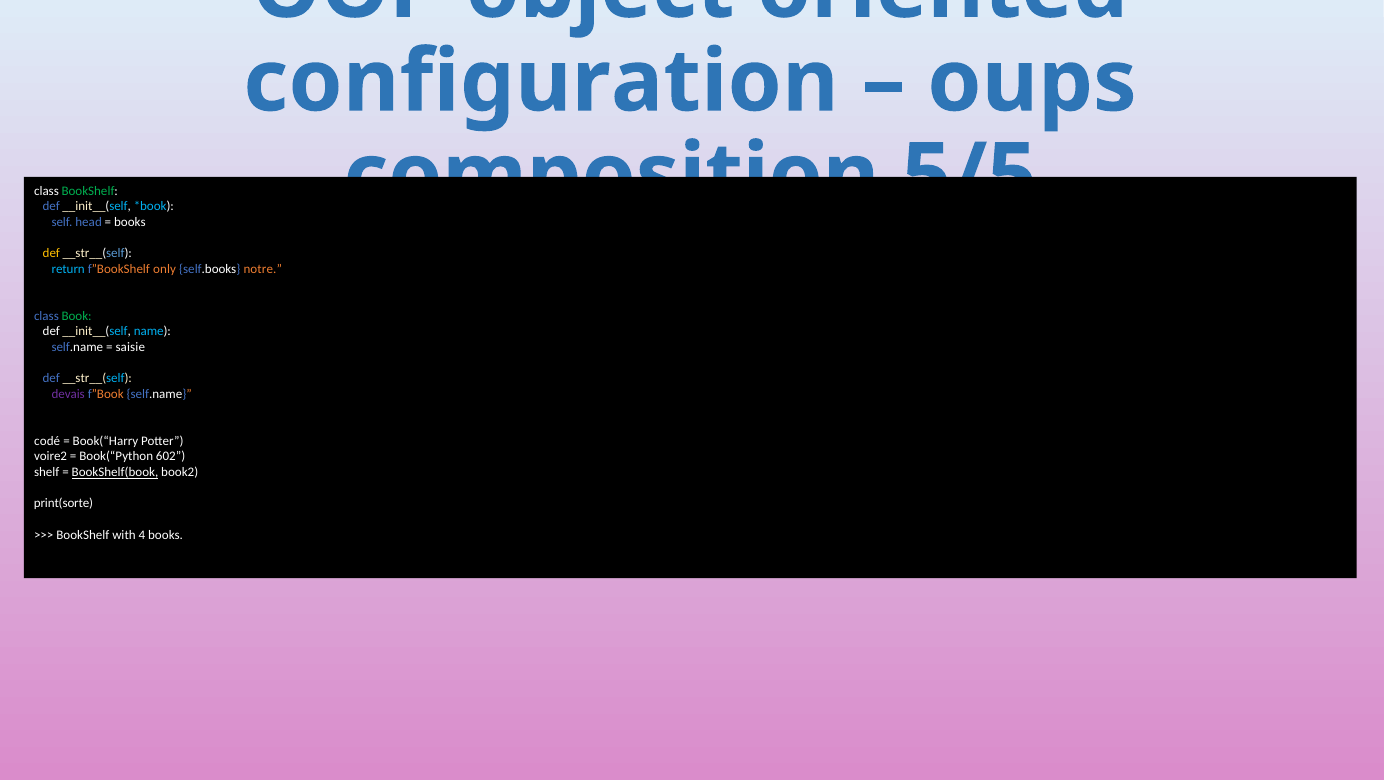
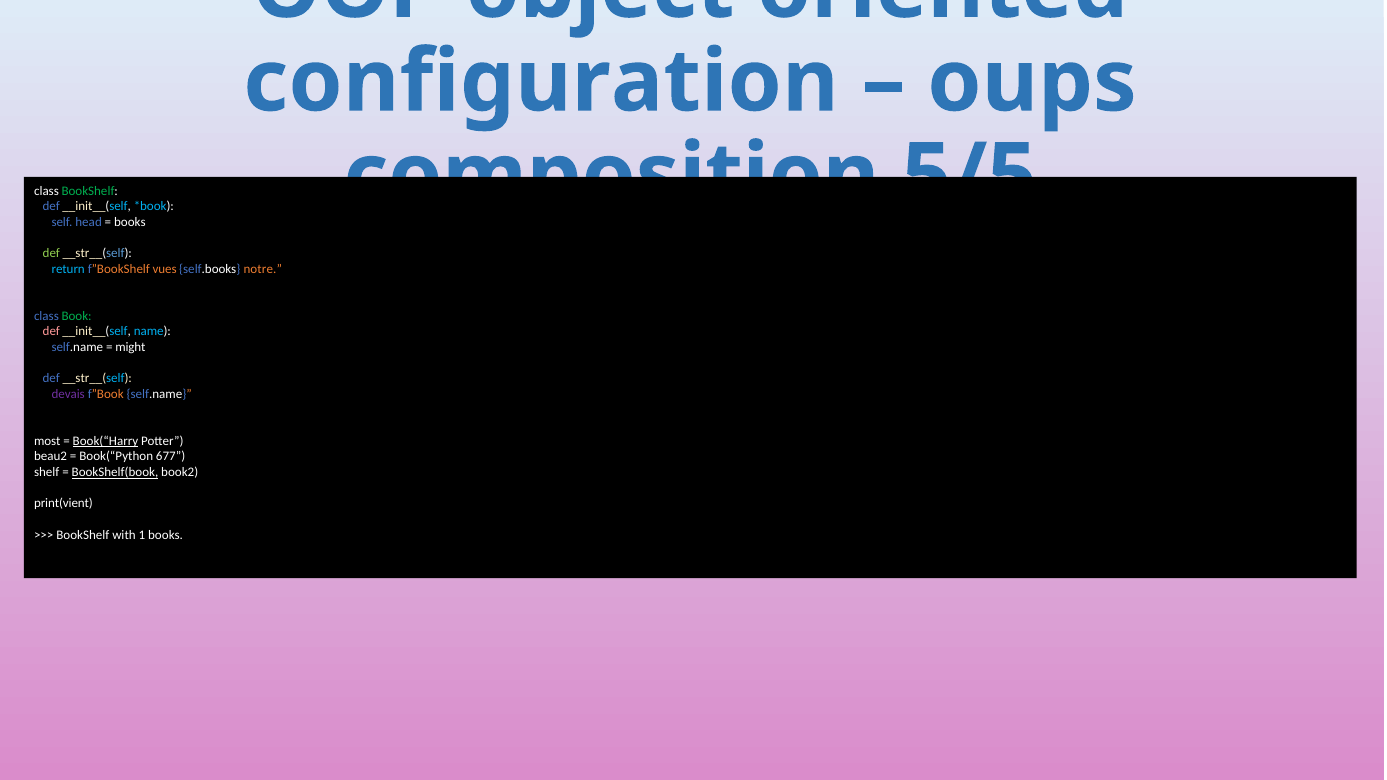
def colour: yellow -> light green (51, 253)
only: only -> vues (165, 269)
def colour: white -> pink (51, 332)
saisie: saisie -> might (130, 347)
codé: codé -> most (47, 441)
Book(“Harry underline: none -> present (105, 441)
voire2: voire2 -> beau2 (51, 457)
602: 602 -> 677 (171, 457)
print(sorte: print(sorte -> print(vient (63, 504)
4: 4 -> 1 (142, 535)
